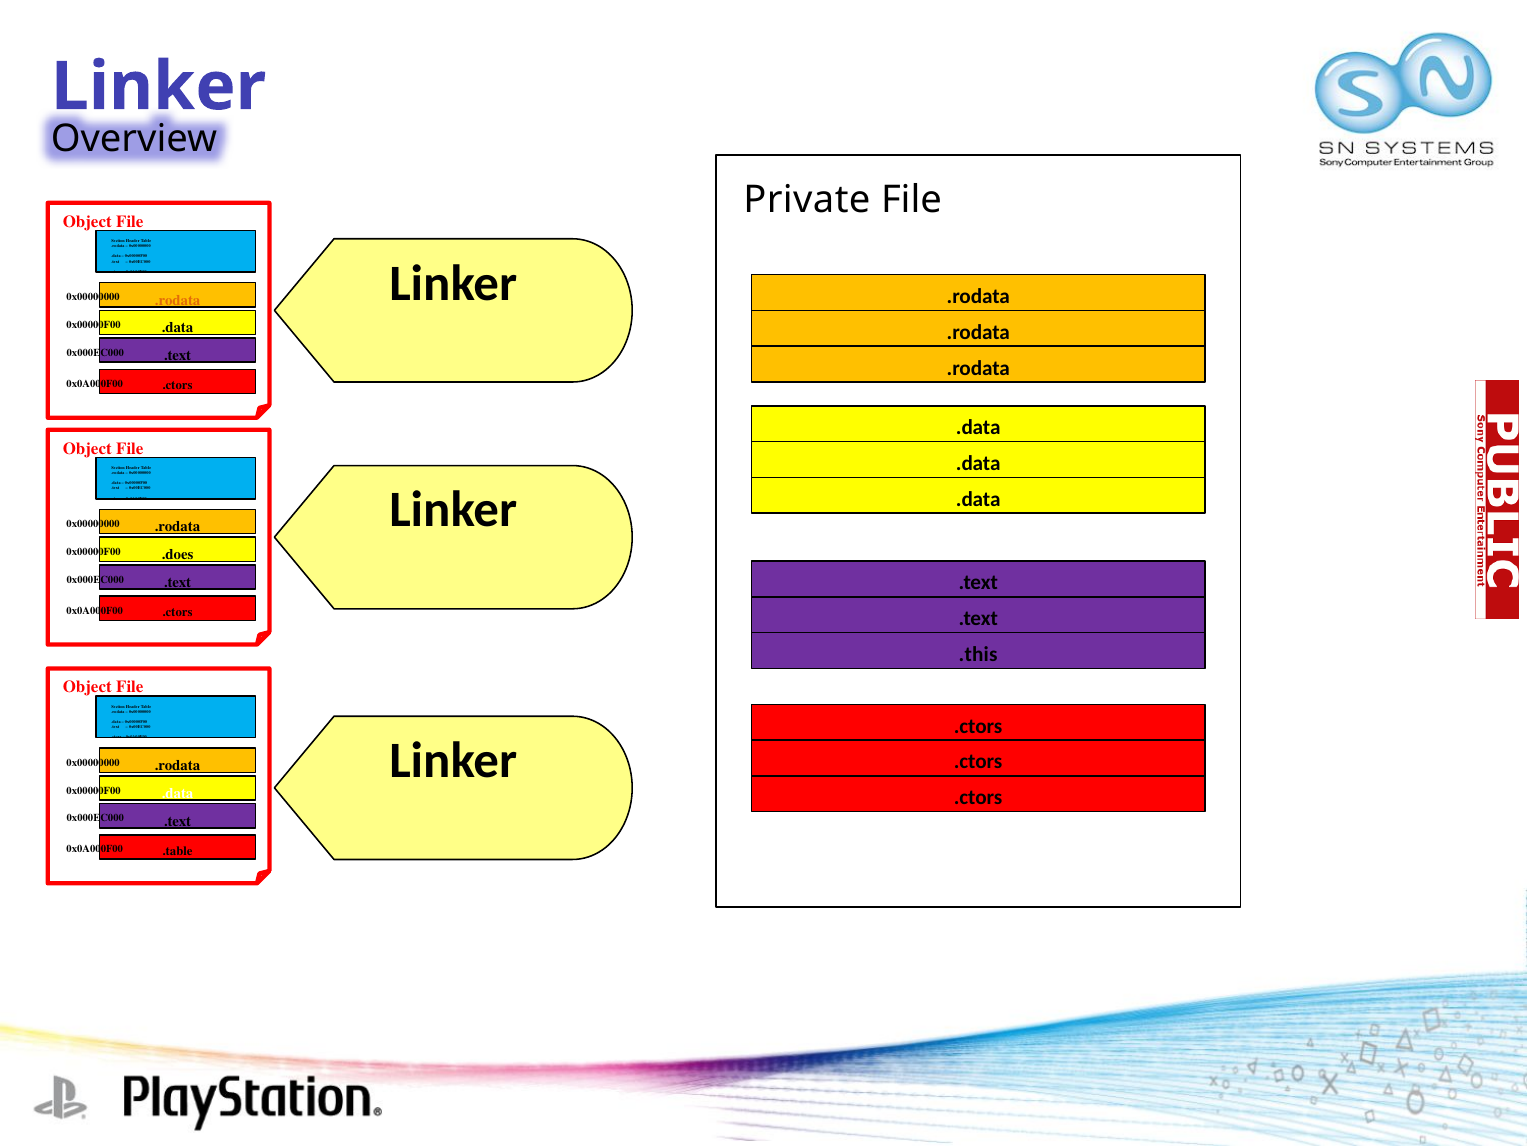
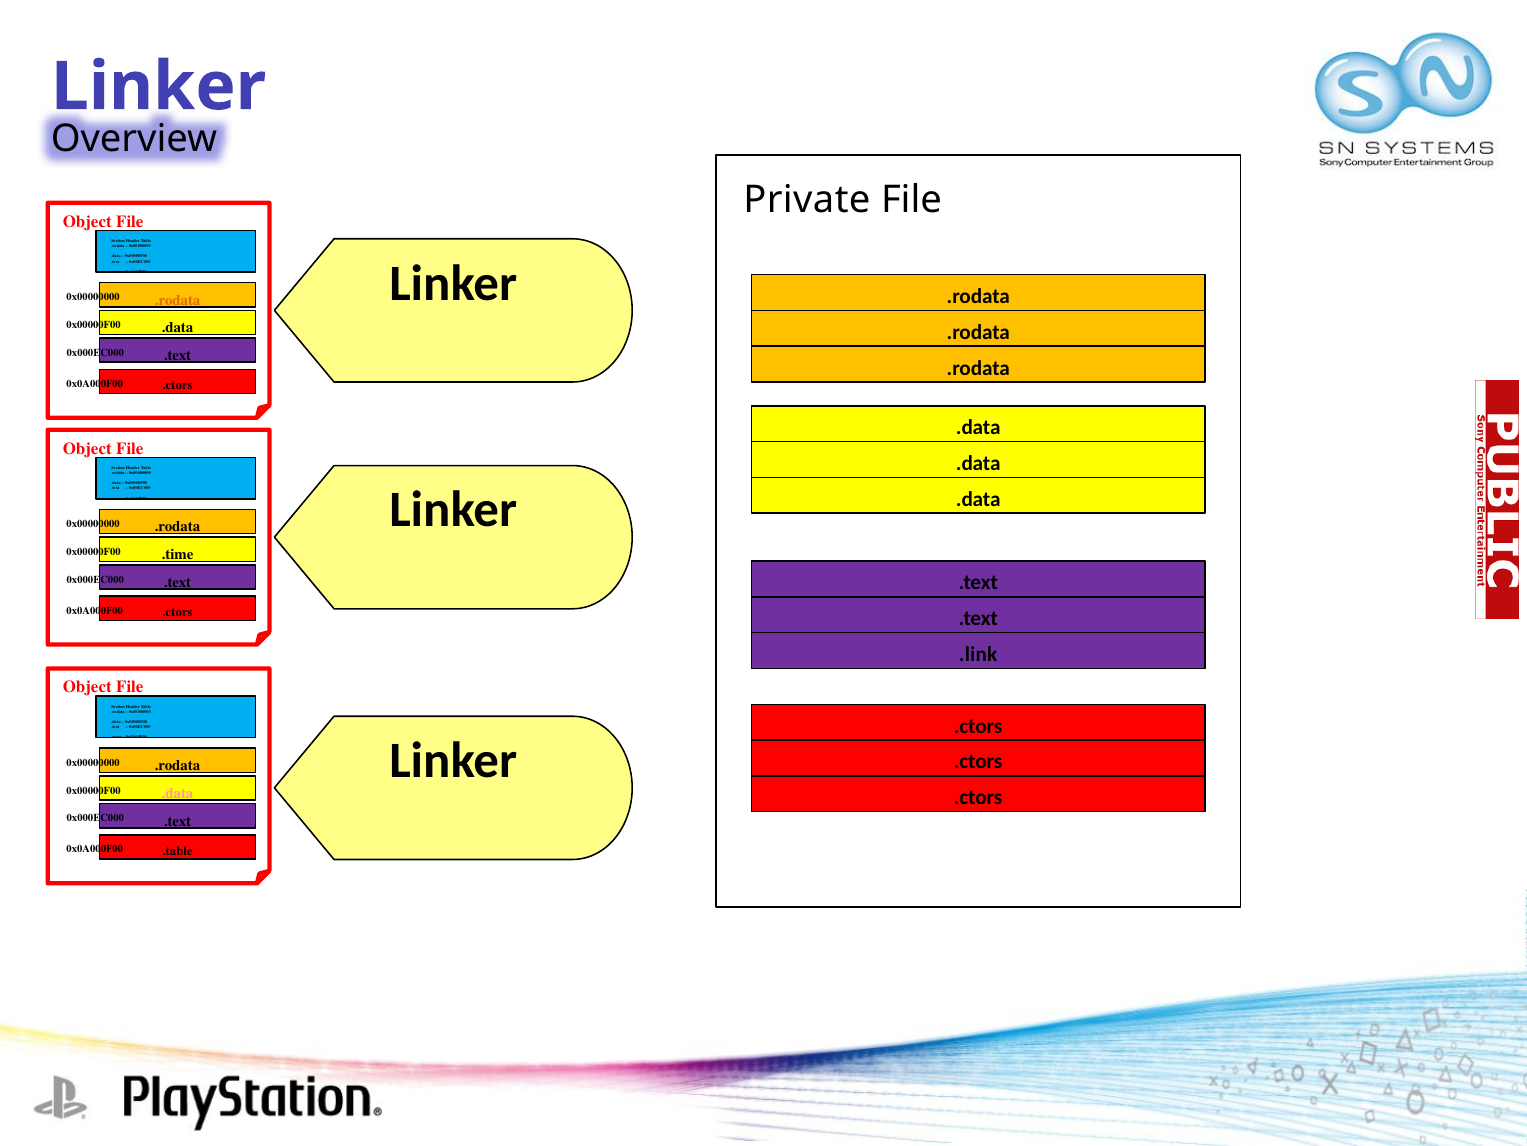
.does: .does -> .time (178, 554)
.this: .this -> .link (978, 654)
.data colour: white -> pink (178, 793)
